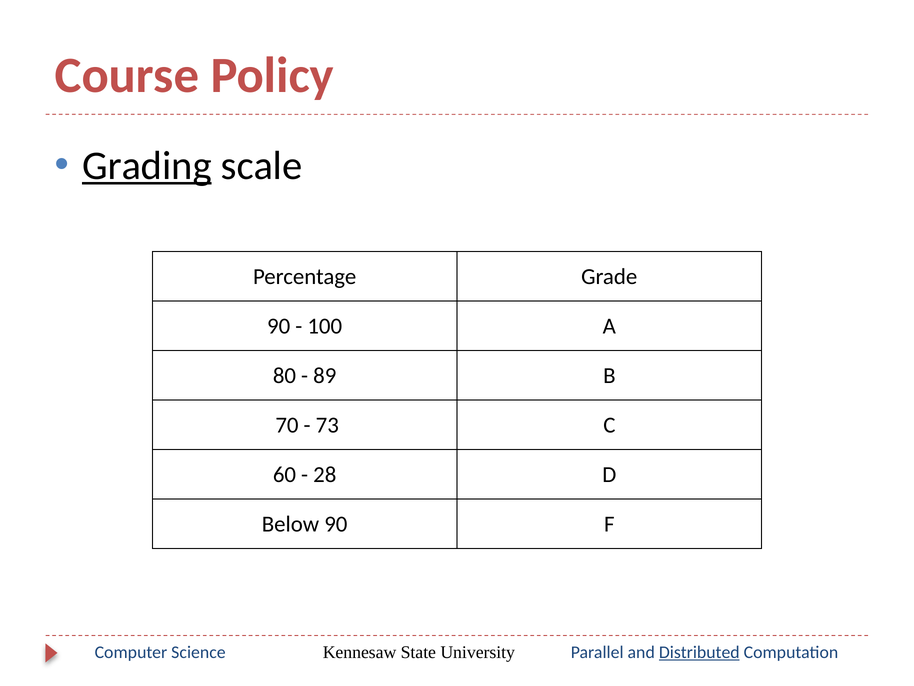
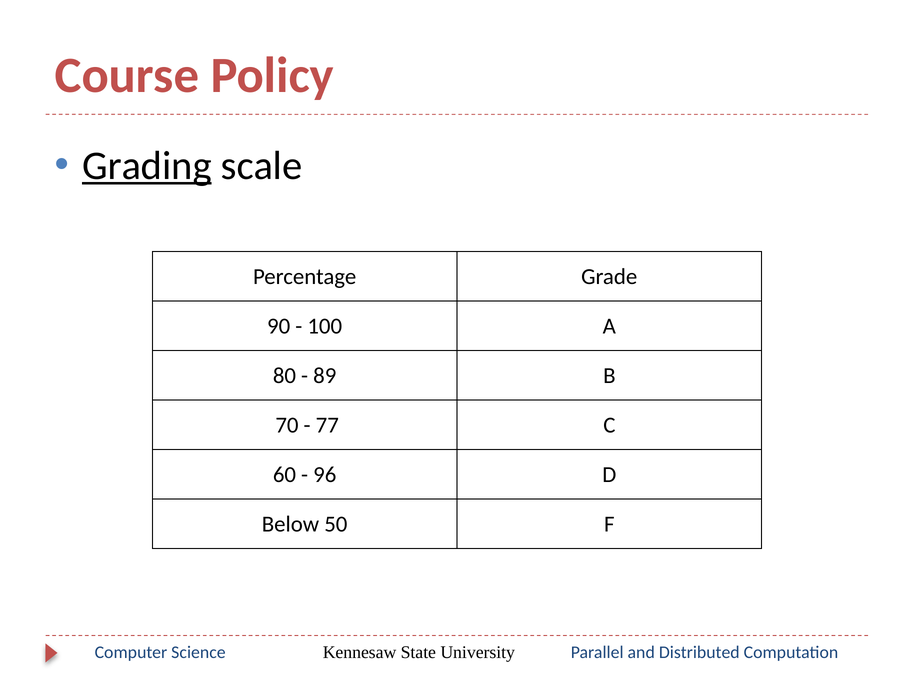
73: 73 -> 77 (327, 425)
28: 28 -> 96 (325, 474)
Below 90: 90 -> 50 (336, 524)
Distributed underline: present -> none (699, 652)
